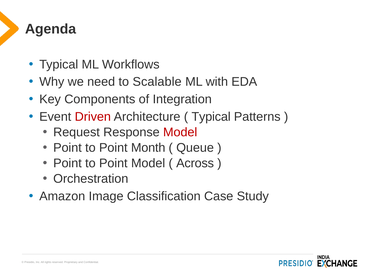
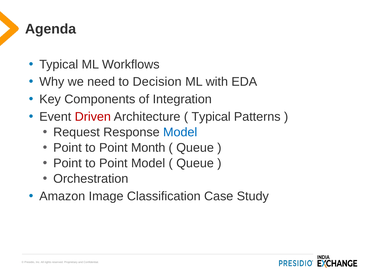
Scalable: Scalable -> Decision (157, 82)
Model colour: red -> blue (180, 132)
Across: Across -> Queue (195, 163)
